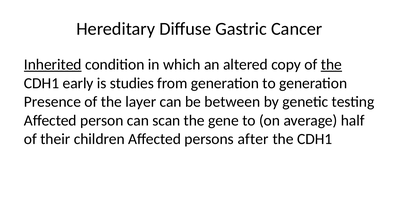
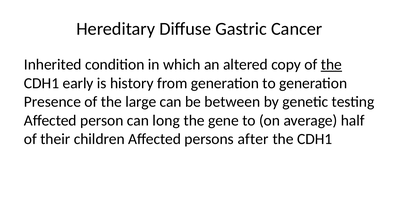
Inherited underline: present -> none (53, 65)
studies: studies -> history (132, 83)
layer: layer -> large (141, 102)
scan: scan -> long (166, 121)
